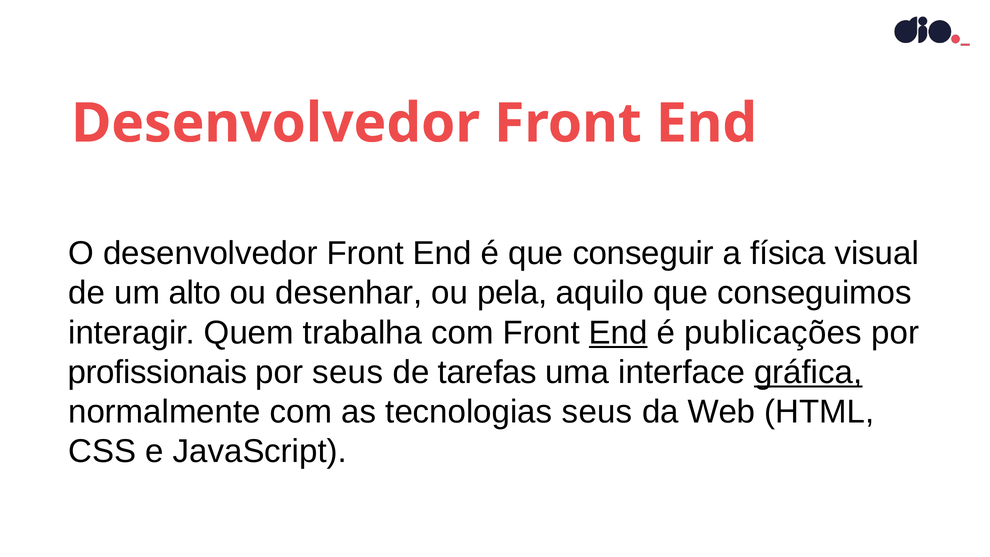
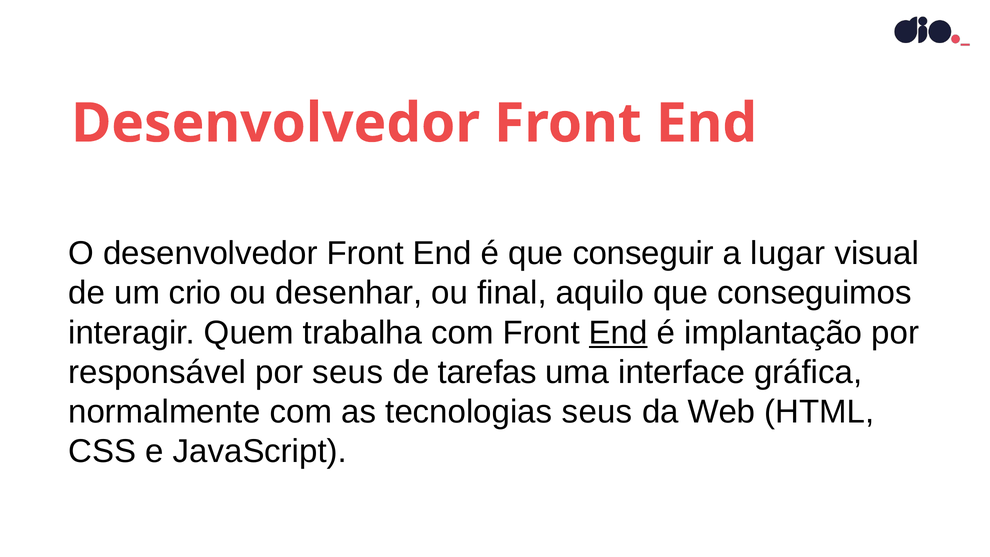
física: física -> lugar (788, 253)
alto: alto -> crio (195, 293)
pela: pela -> final (512, 293)
publicações: publicações -> implantação (773, 333)
profissionais: profissionais -> responsável (157, 372)
gráfica underline: present -> none (808, 372)
